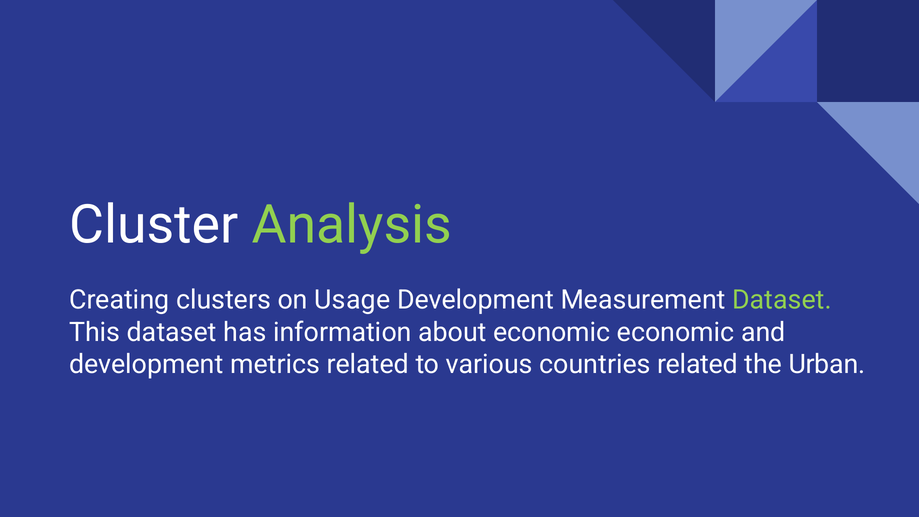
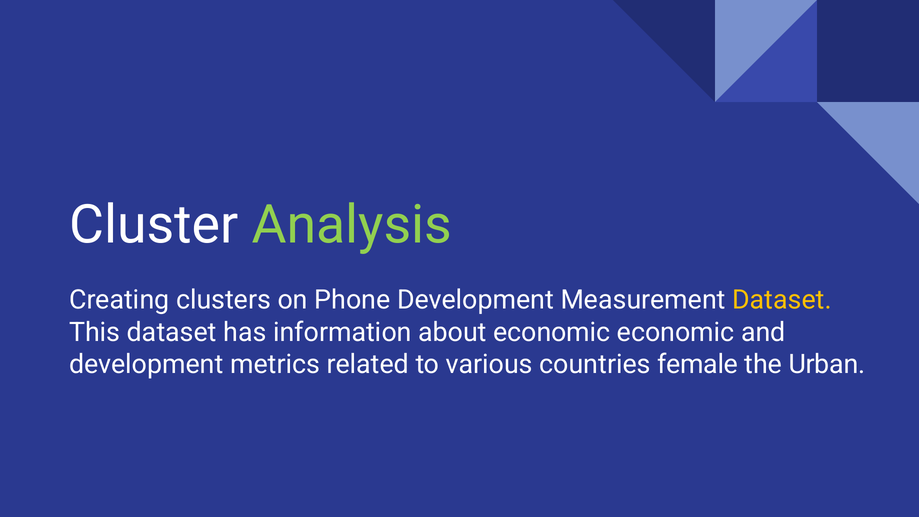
Usage: Usage -> Phone (352, 300)
Dataset colour: light green -> yellow (782, 300)
countries related: related -> female (698, 364)
